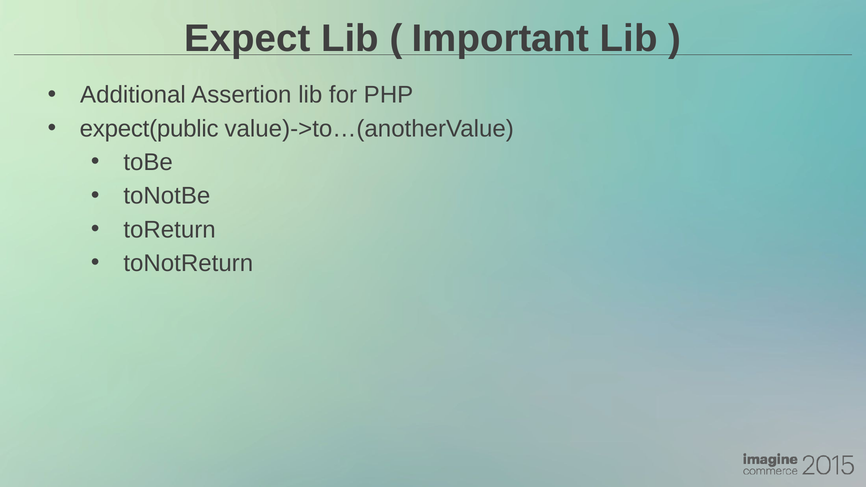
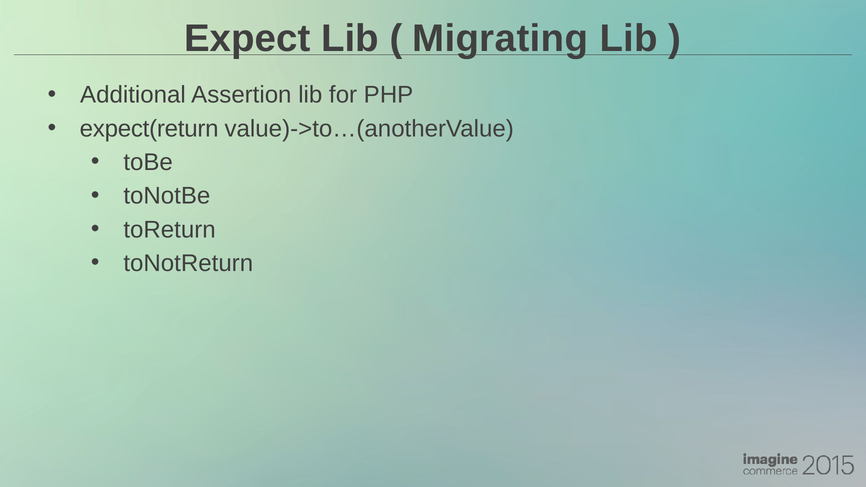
Important: Important -> Migrating (500, 39)
expect(public: expect(public -> expect(return (149, 129)
